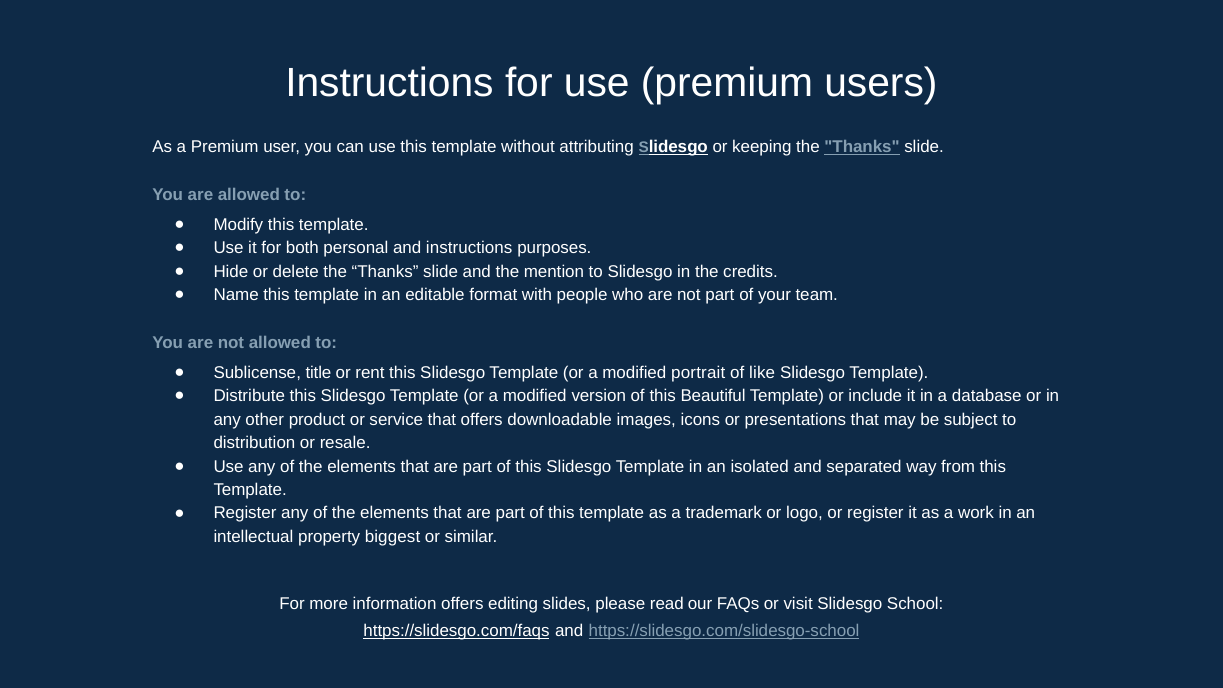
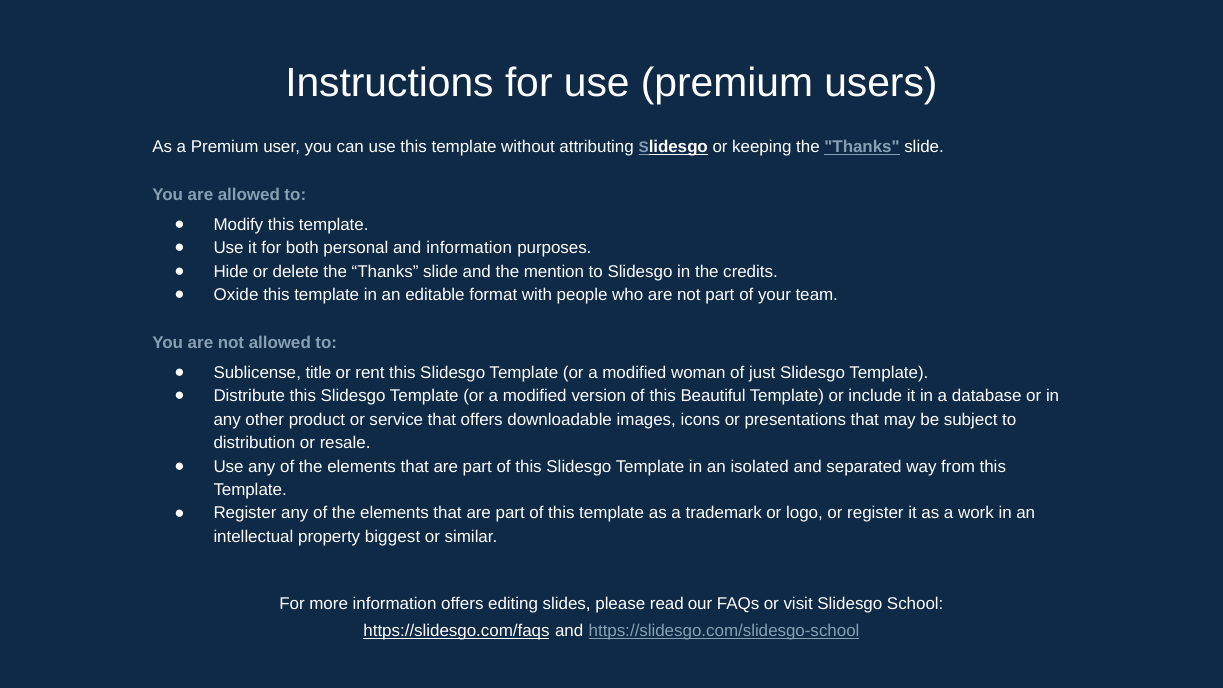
and instructions: instructions -> information (469, 248)
Name: Name -> Oxide (236, 295)
portrait: portrait -> woman (698, 373)
like: like -> just (762, 373)
